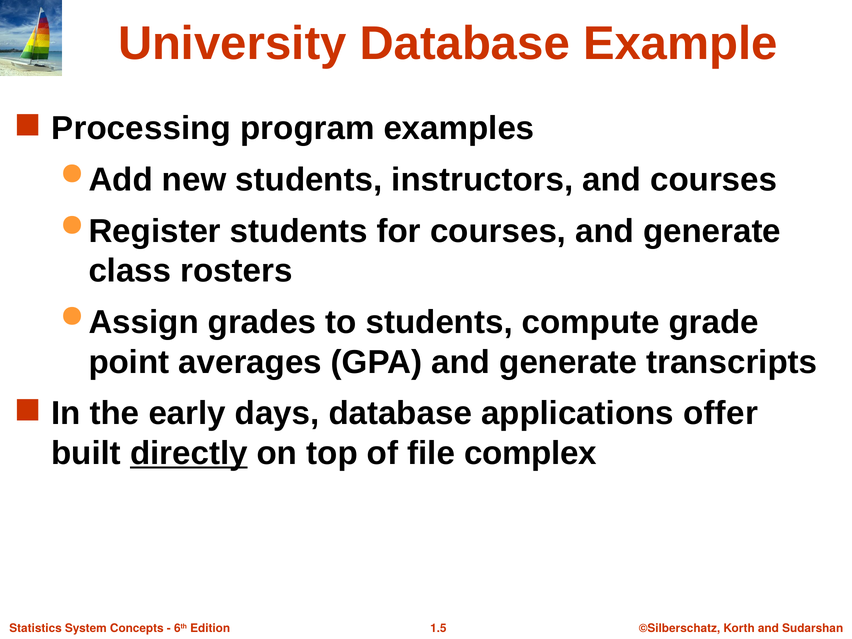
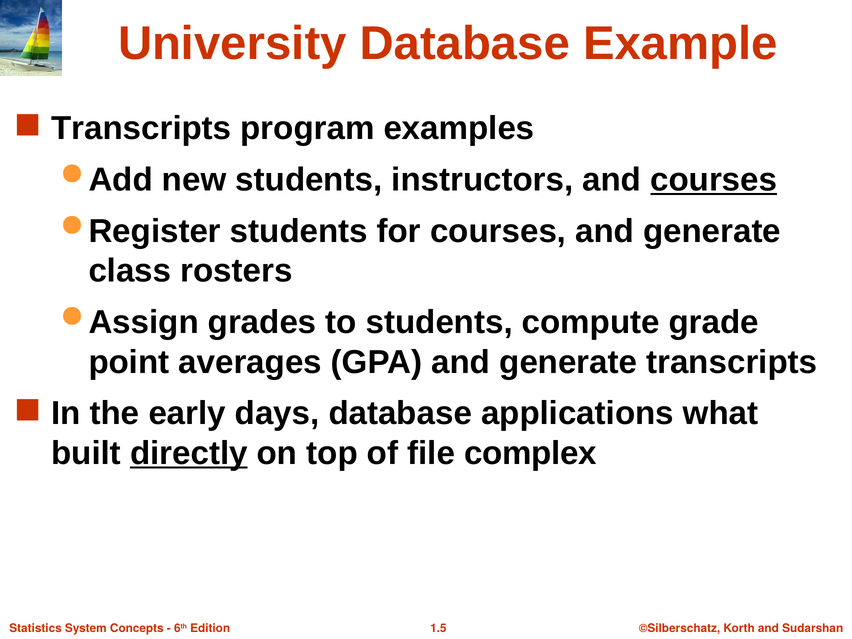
Processing: Processing -> Transcripts (141, 128)
courses underline: none -> present (714, 180)
offer: offer -> what (721, 413)
